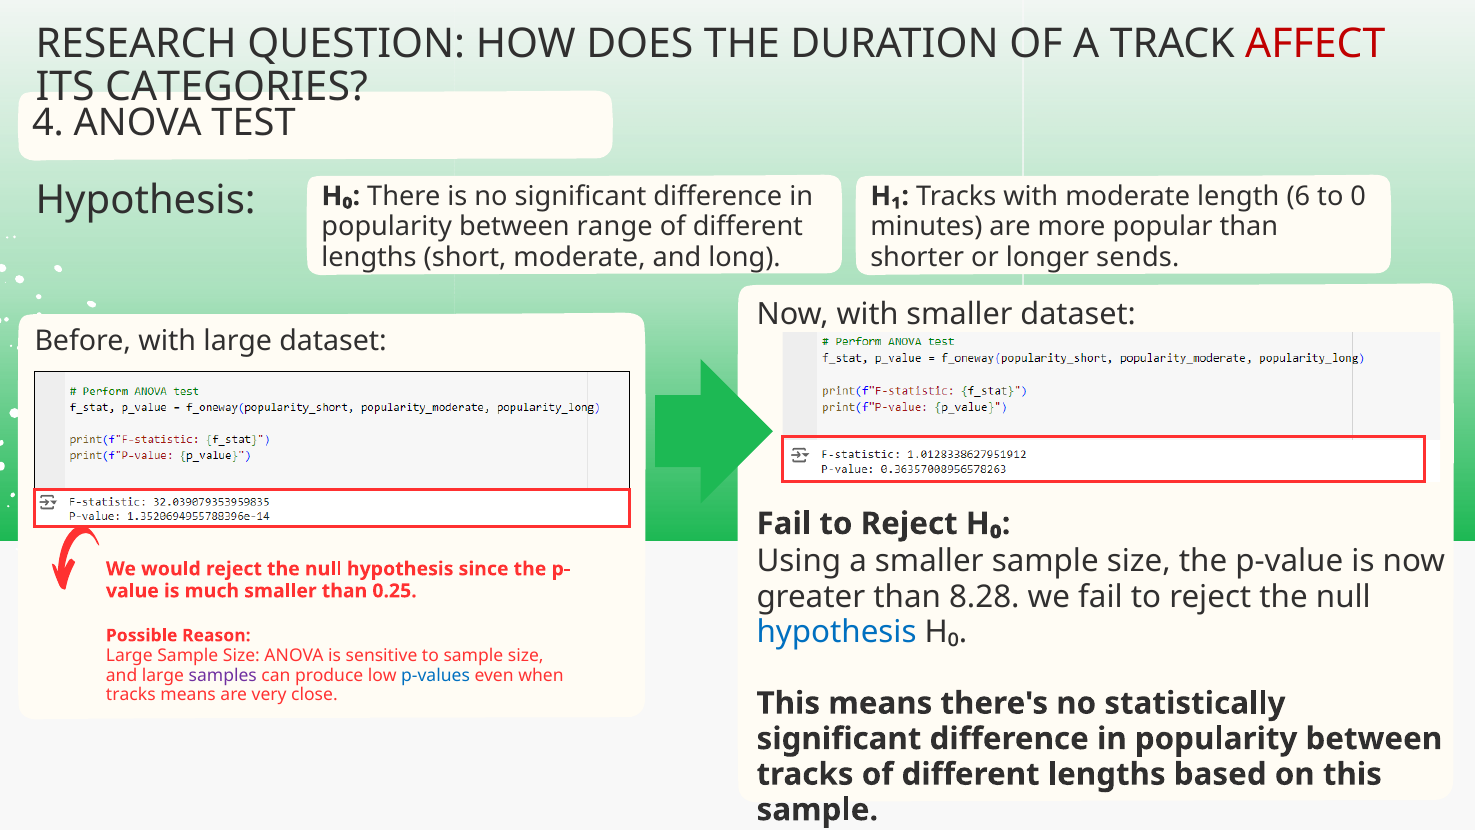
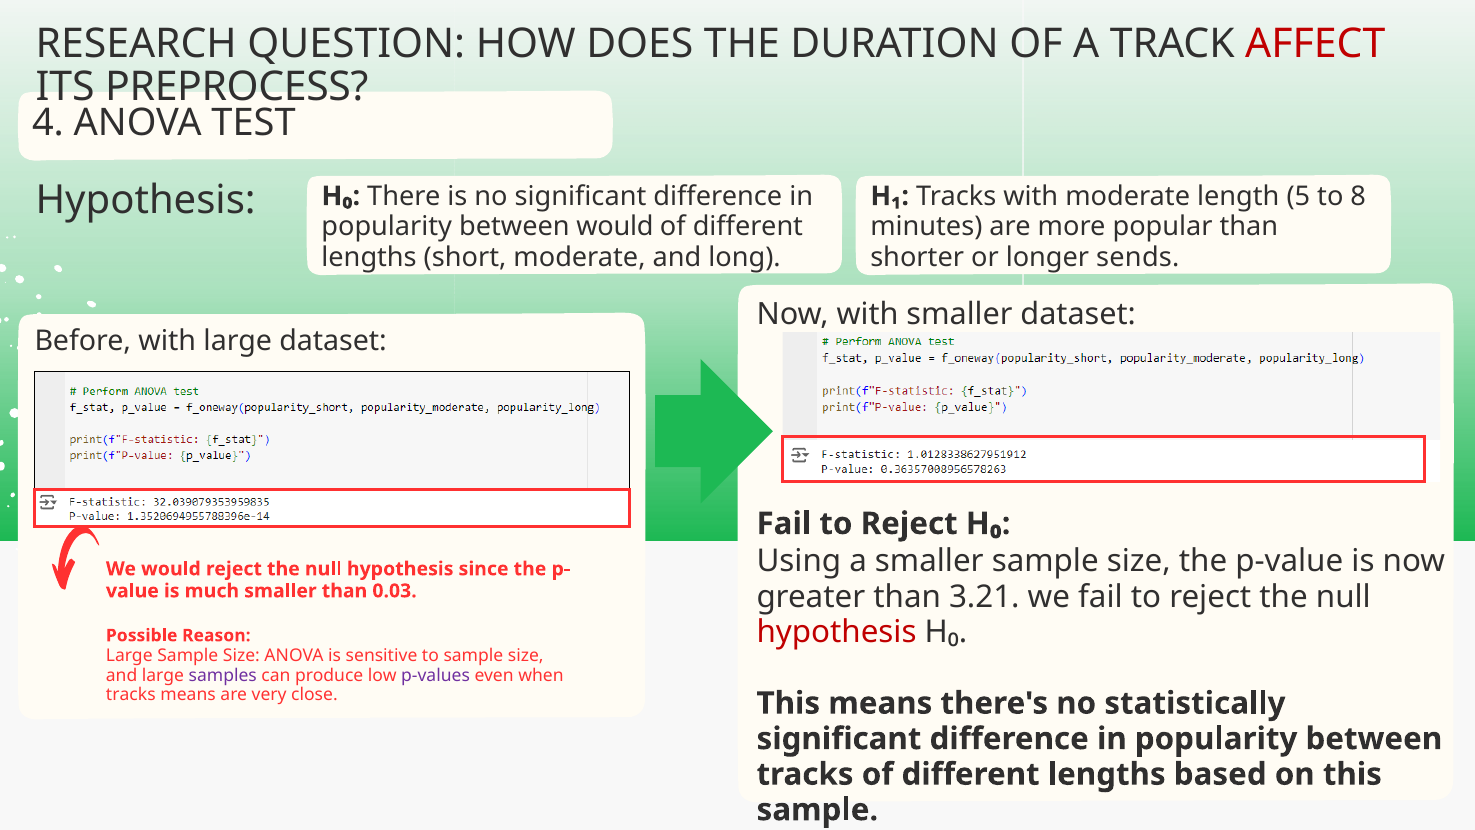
CATEGORIES: CATEGORIES -> PREPROCESS (237, 87)
6: 6 -> 5 (1298, 196)
0: 0 -> 8 (1358, 196)
between range: range -> would (615, 227)
0.25: 0.25 -> 0.03 (395, 591)
8.28: 8.28 -> 3.21 (984, 597)
hypothesis colour: blue -> red (837, 632)
p-values colour: blue -> purple (435, 675)
